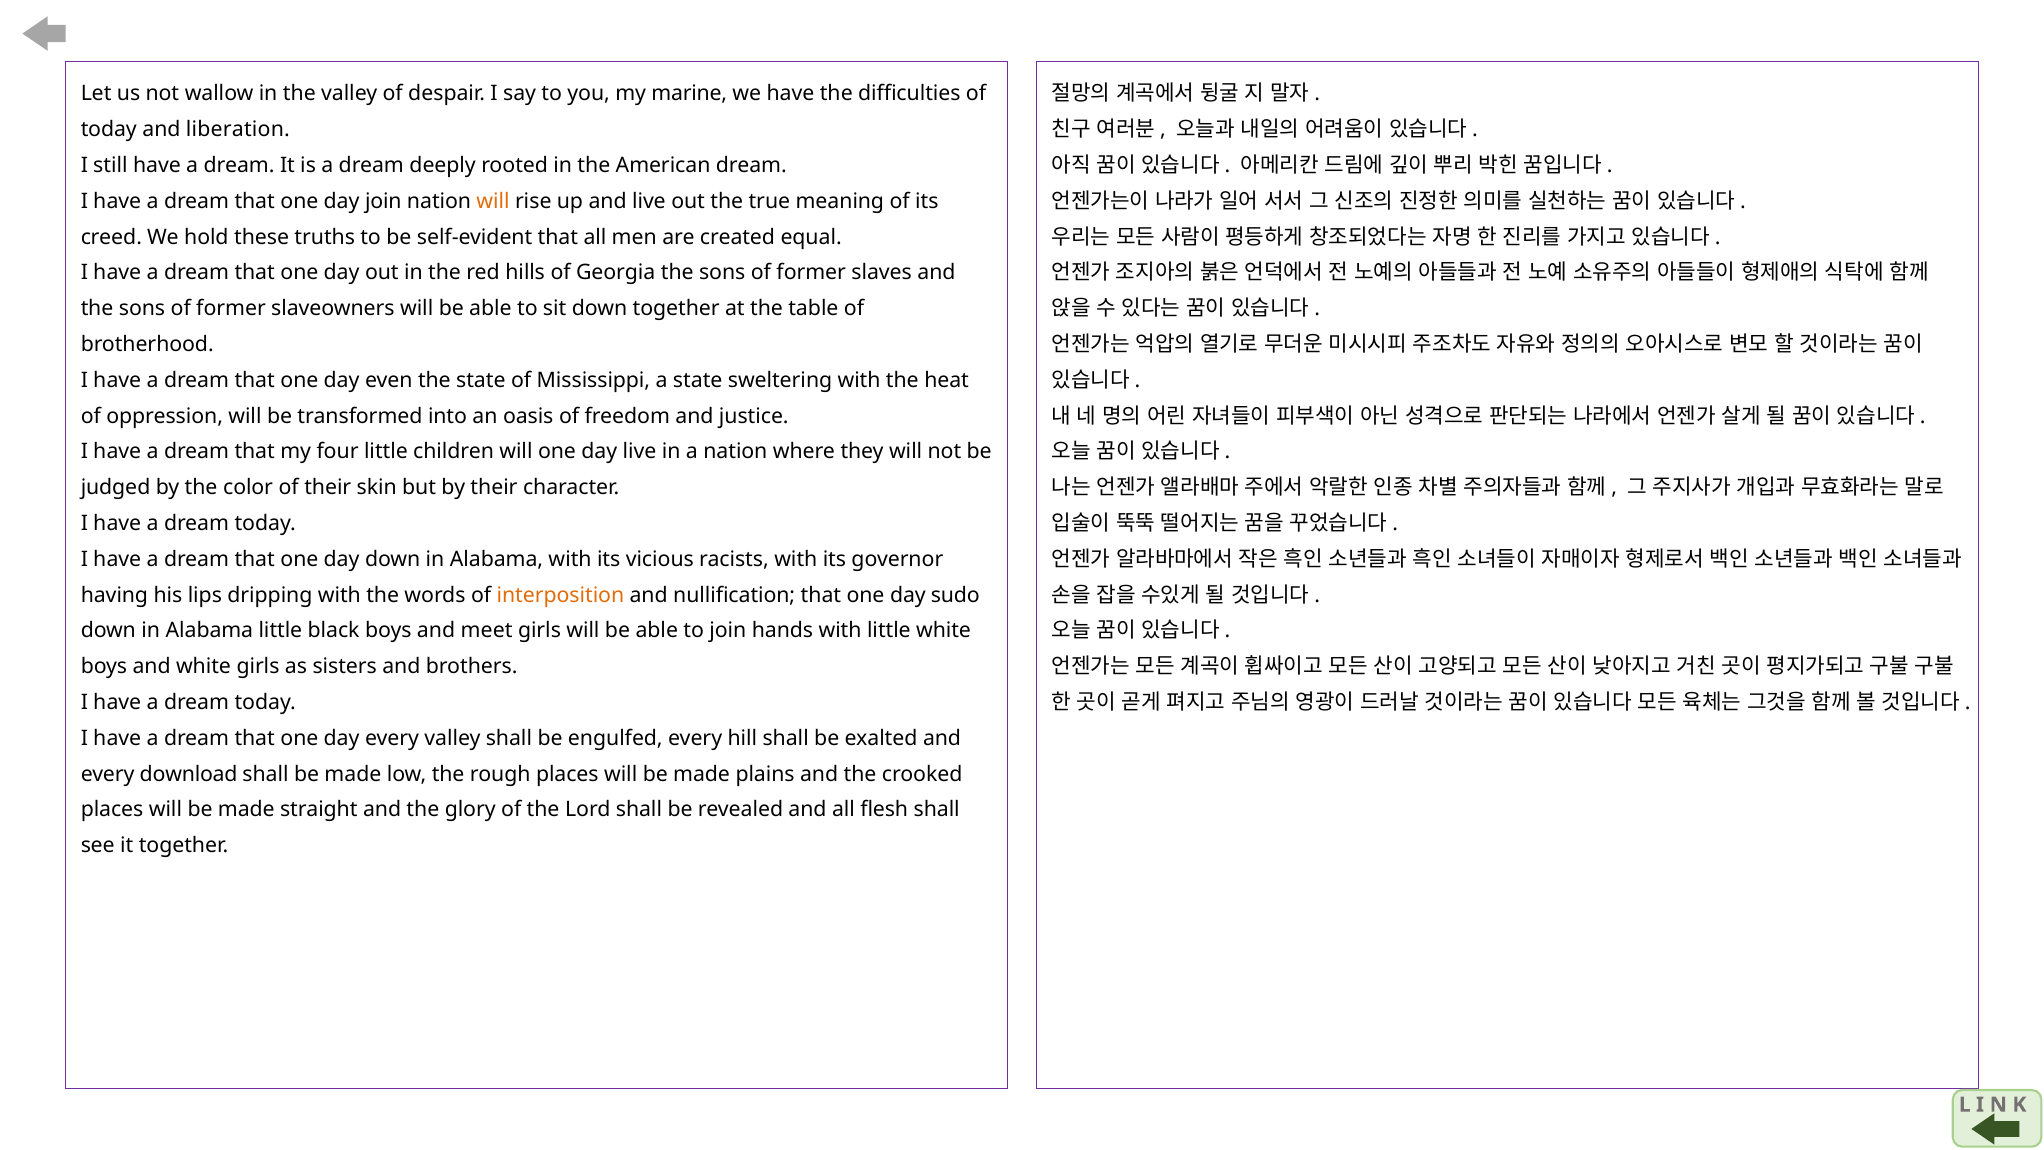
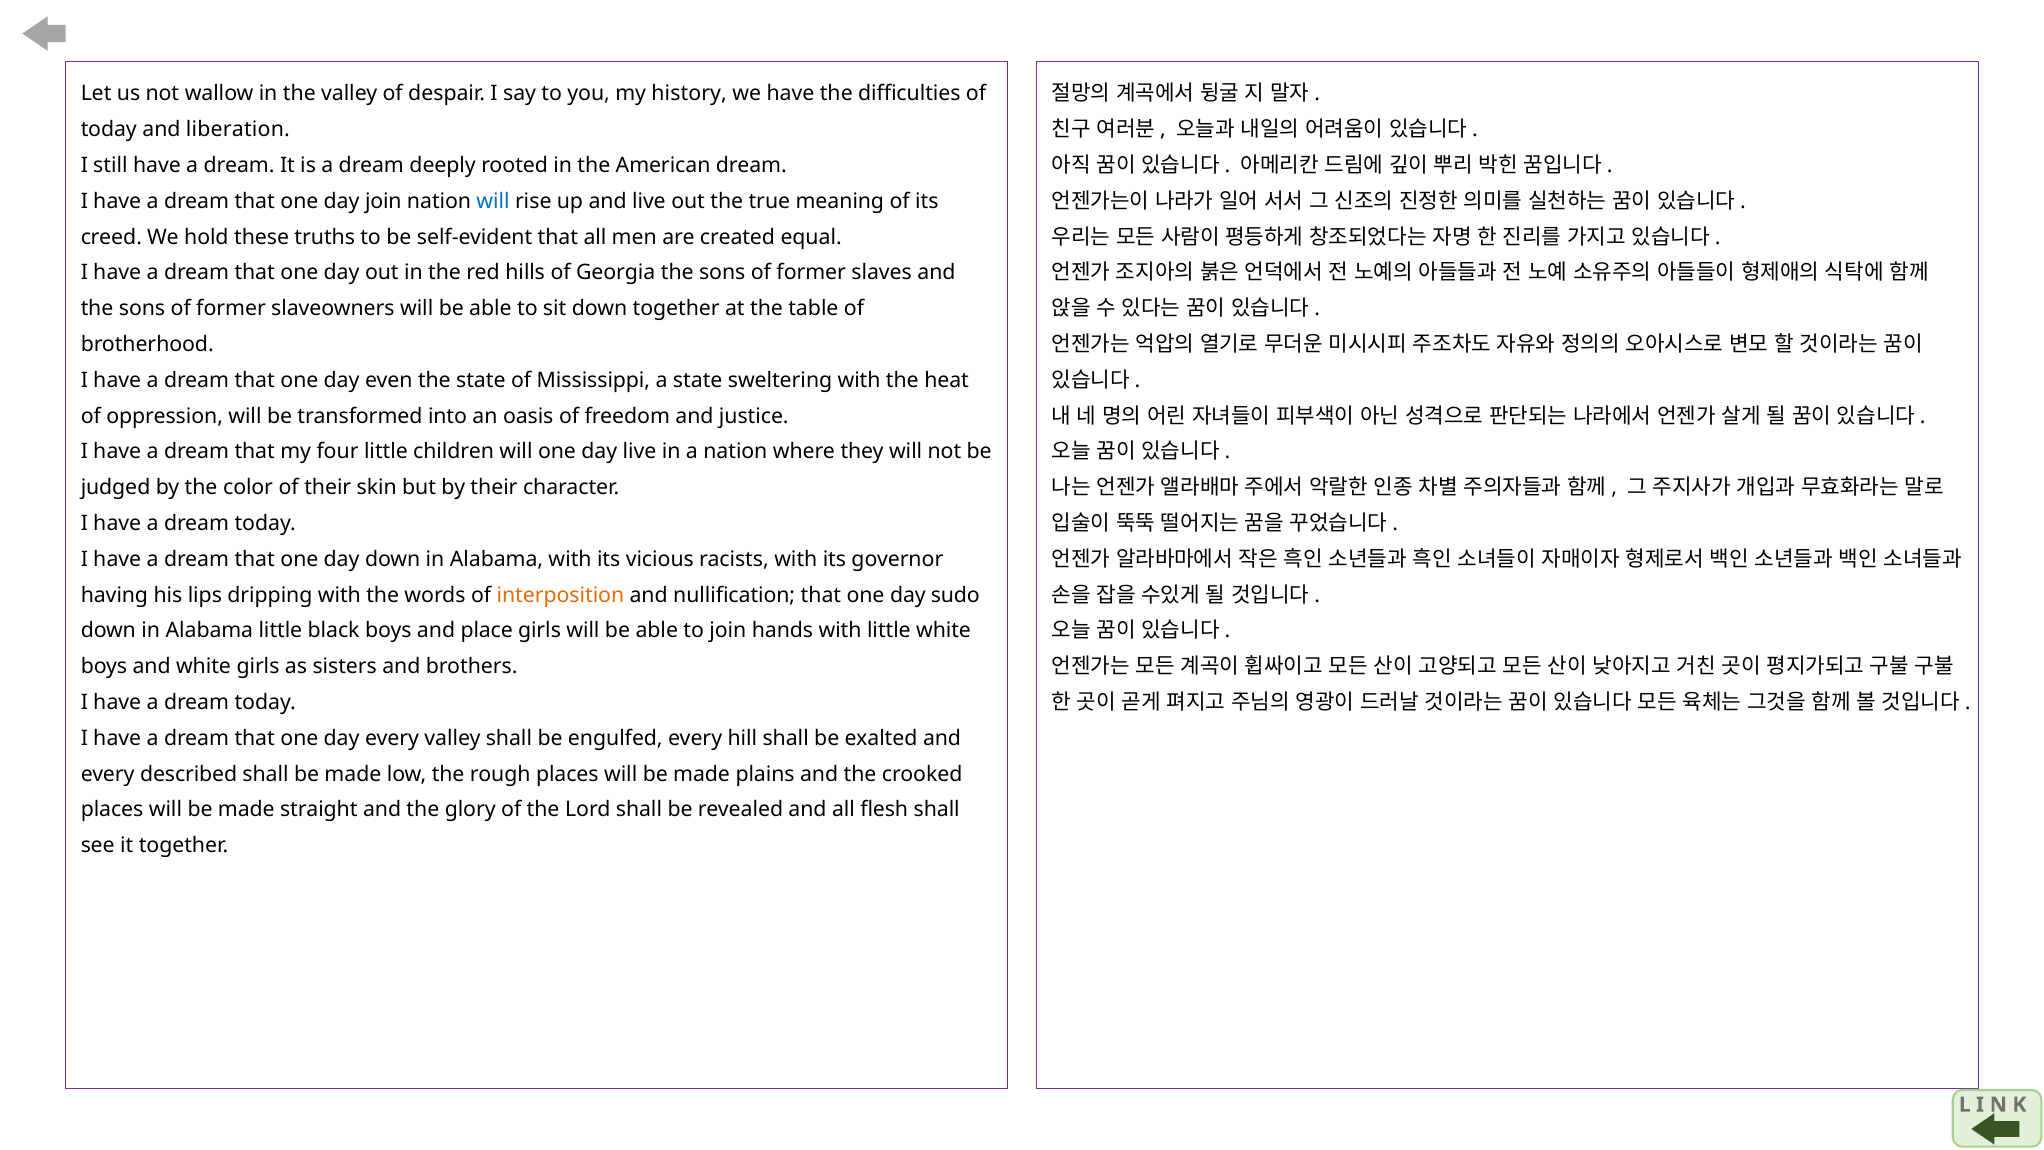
marine: marine -> history (689, 94)
will colour: orange -> blue (493, 201)
meet: meet -> place (487, 631)
download: download -> described (189, 774)
